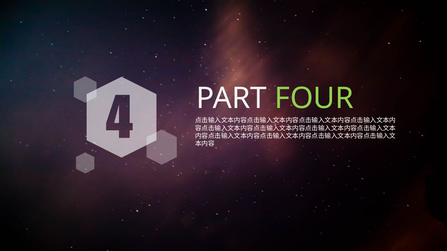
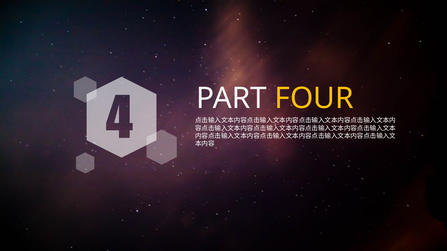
FOUR colour: light green -> yellow (314, 99)
